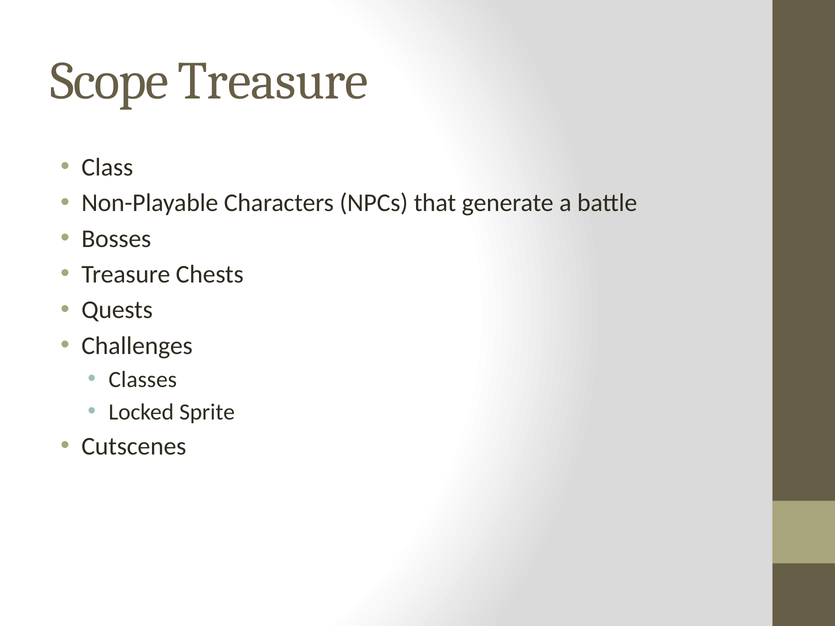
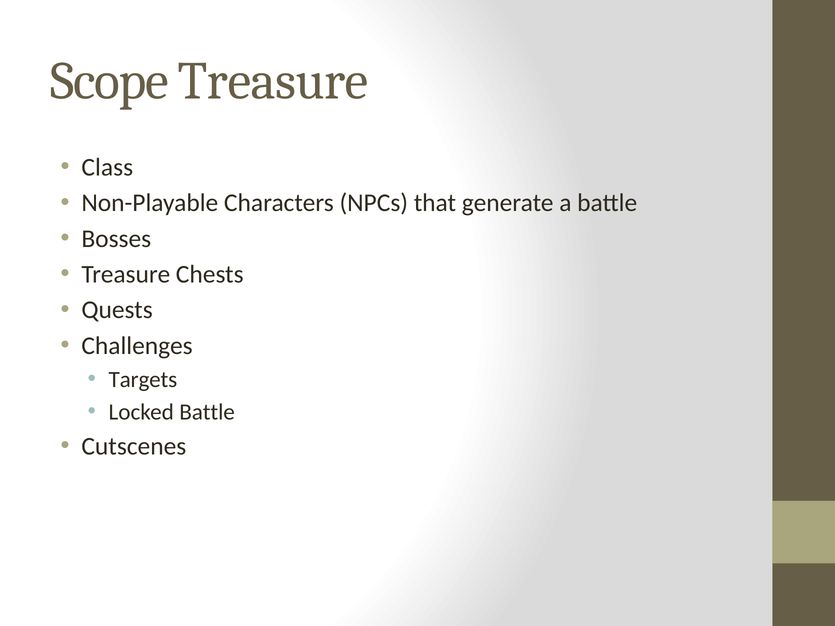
Classes: Classes -> Targets (143, 380)
Locked Sprite: Sprite -> Battle (207, 412)
